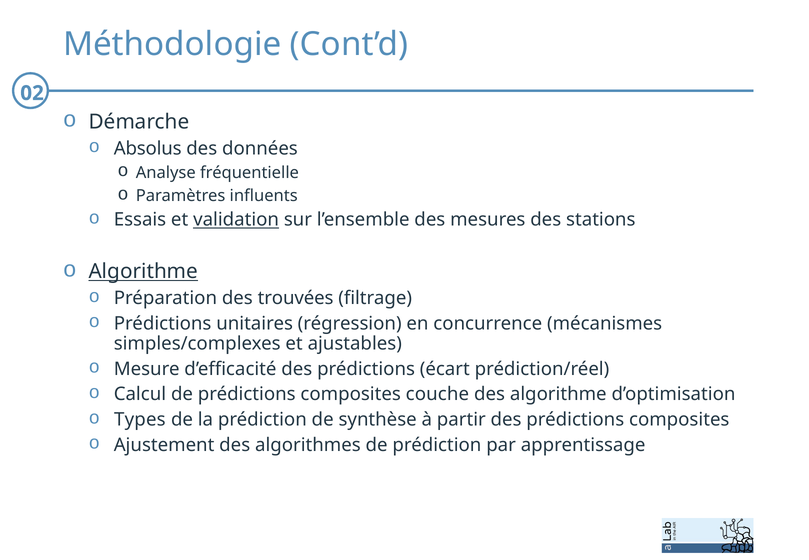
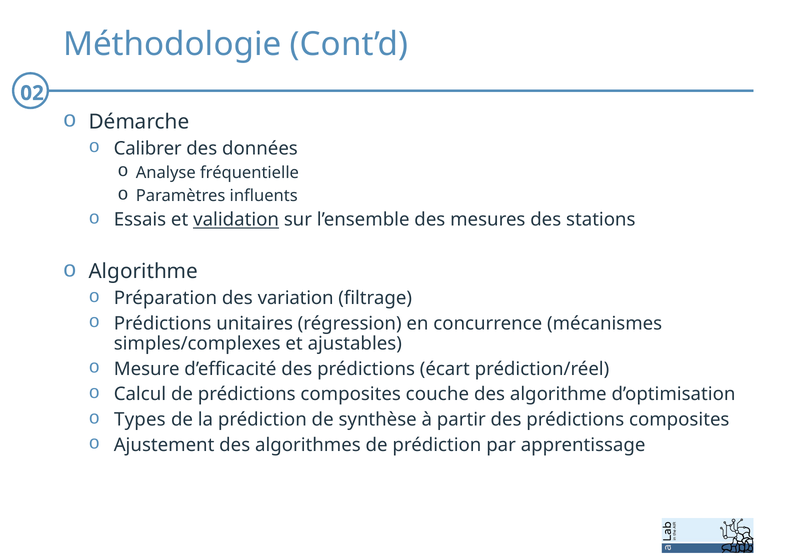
Absolus: Absolus -> Calibrer (148, 148)
Algorithme underline: present -> none (143, 272)
trouvées: trouvées -> variation (296, 298)
